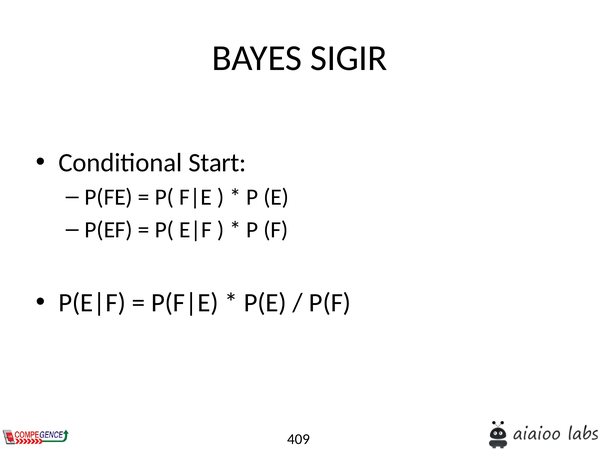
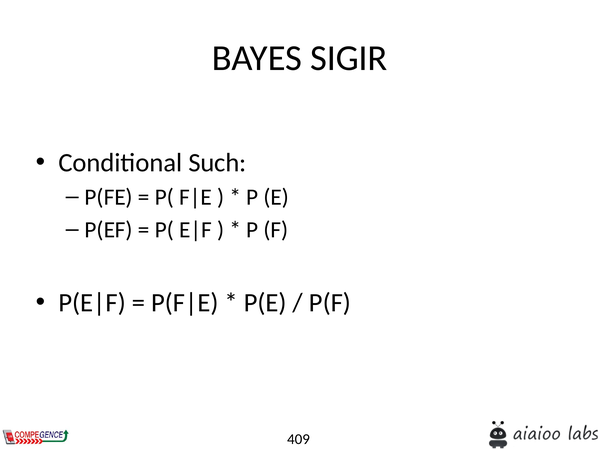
Start: Start -> Such (217, 163)
